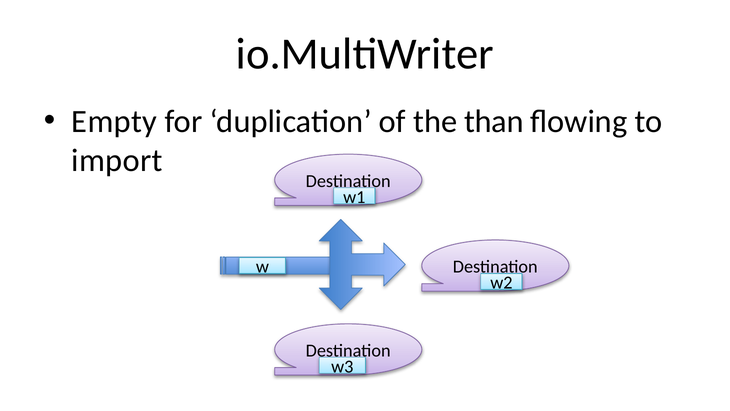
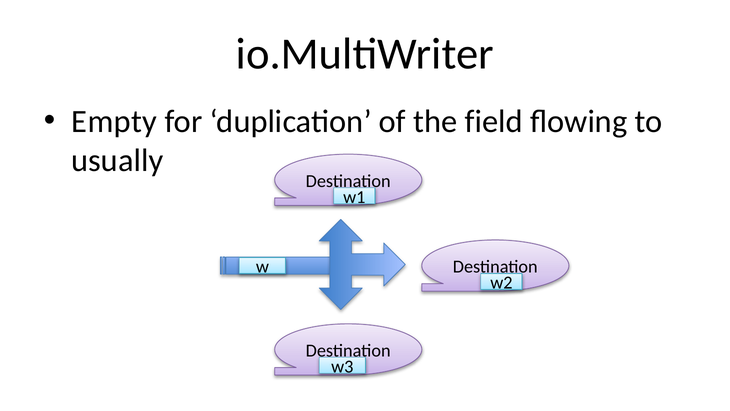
than: than -> field (494, 121)
import: import -> usually (117, 160)
